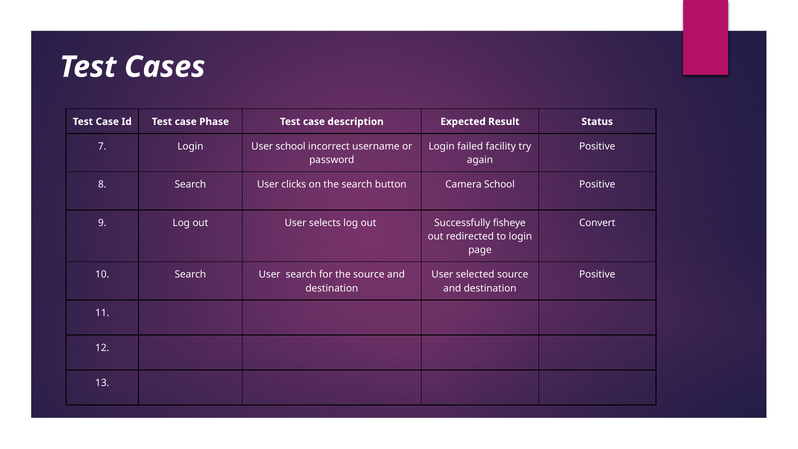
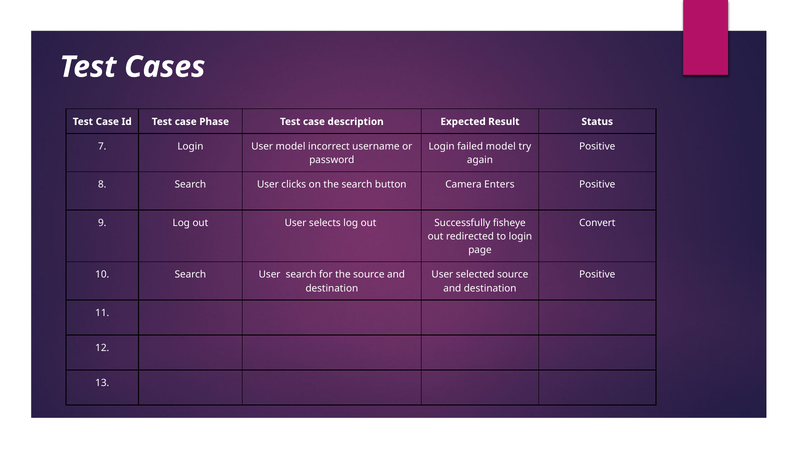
User school: school -> model (291, 146)
failed facility: facility -> model (501, 146)
Camera School: School -> Enters (499, 185)
